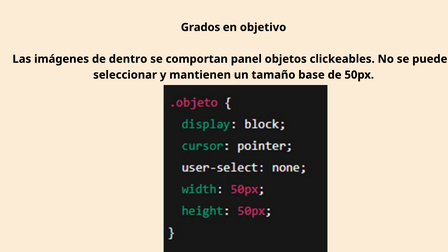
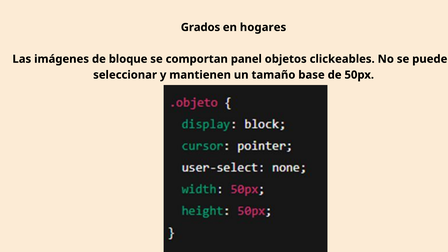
objetivo: objetivo -> hogares (263, 27)
dentro: dentro -> bloque (128, 59)
